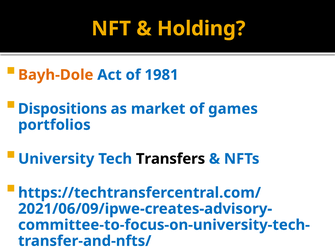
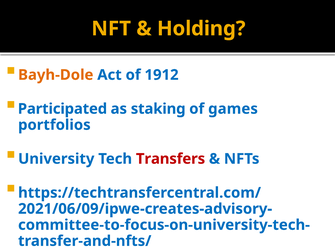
1981: 1981 -> 1912 (162, 75)
Dispositions: Dispositions -> Participated (62, 109)
market: market -> staking (158, 109)
Transfers colour: black -> red (171, 159)
